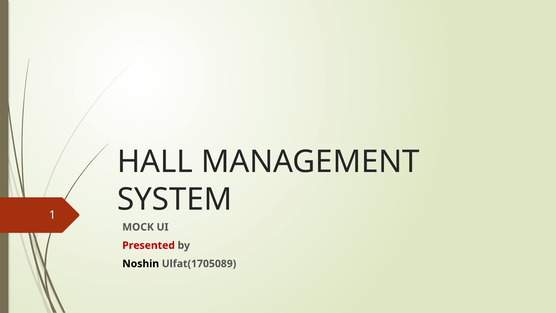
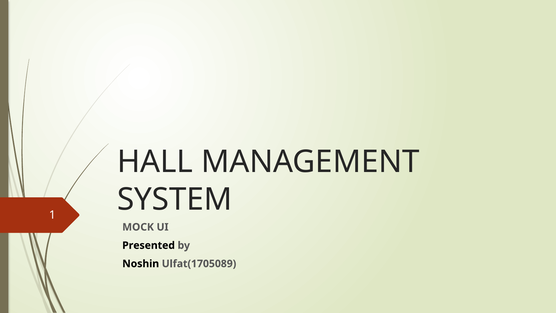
Presented colour: red -> black (149, 245)
